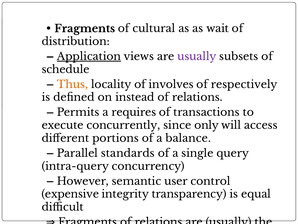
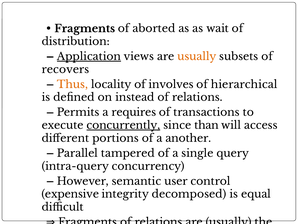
cultural: cultural -> aborted (154, 29)
usually colour: purple -> orange (197, 56)
schedule: schedule -> recovers (65, 69)
respectively: respectively -> hierarchical (244, 84)
concurrently underline: none -> present (123, 125)
only: only -> than (207, 125)
balance: balance -> another (188, 138)
standards: standards -> tampered (128, 153)
transparency: transparency -> decomposed (189, 194)
